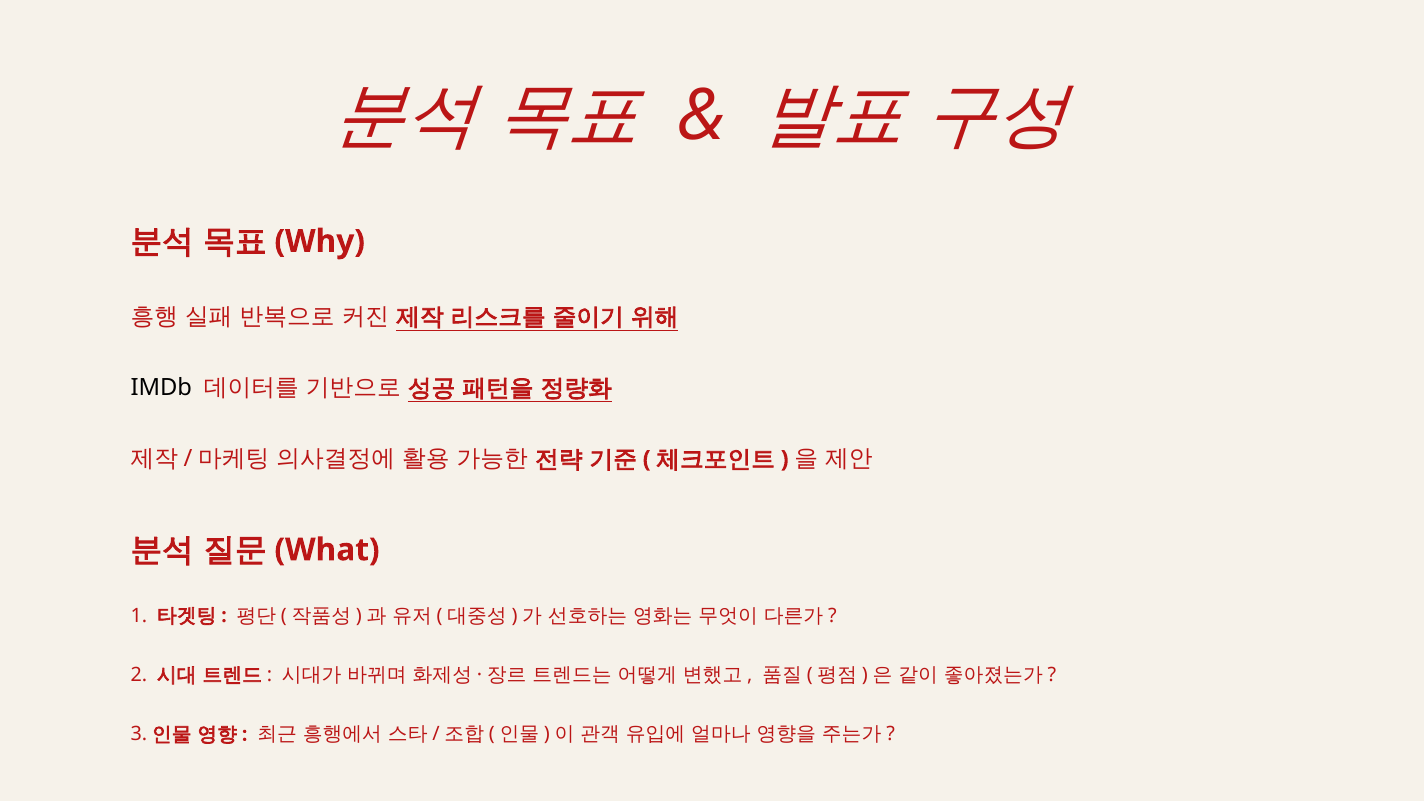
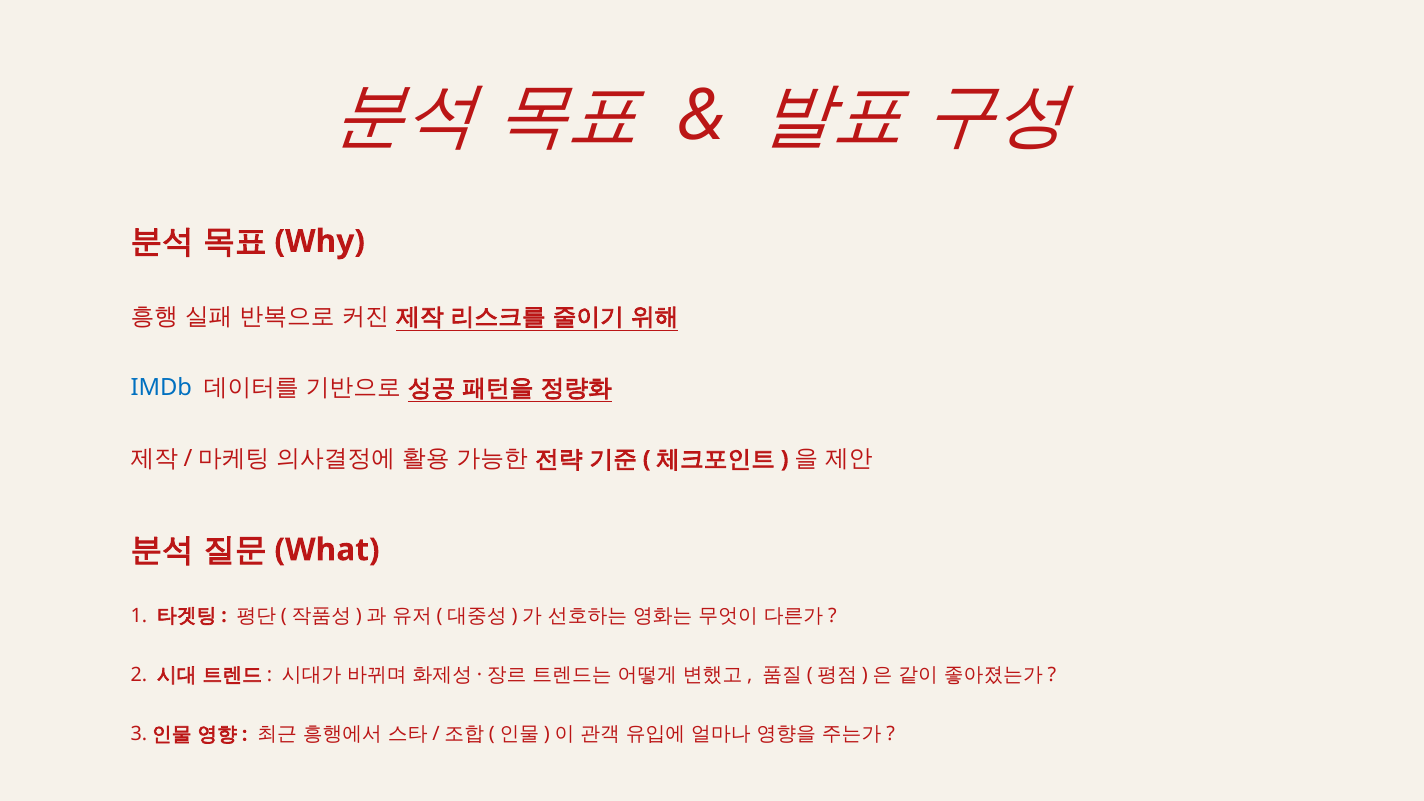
IMDb colour: black -> blue (161, 388)
